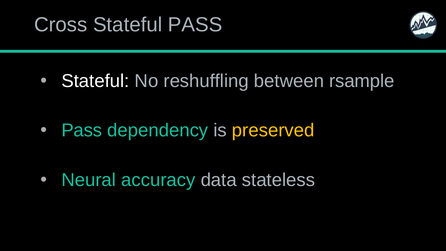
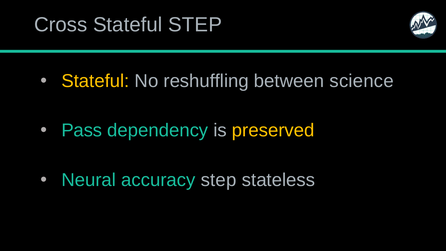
Stateful PASS: PASS -> STEP (195, 25)
Stateful colour: white -> yellow (95, 81)
rsample: rsample -> science (362, 81)
accuracy data: data -> step (219, 180)
